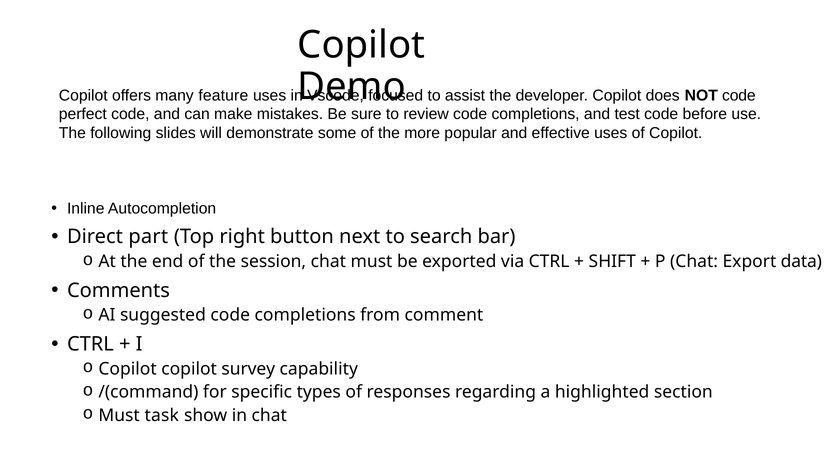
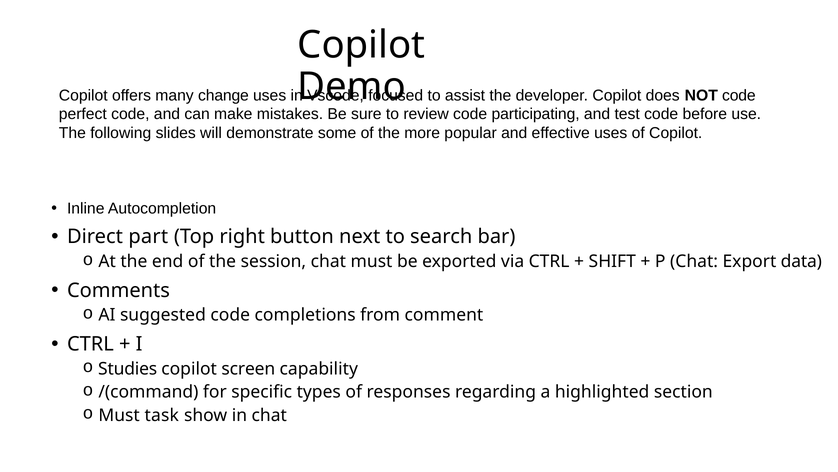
feature: feature -> change (223, 95)
review code completions: completions -> participating (536, 114)
Copilot: Copilot -> Studies (128, 368)
survey: survey -> screen (248, 368)
